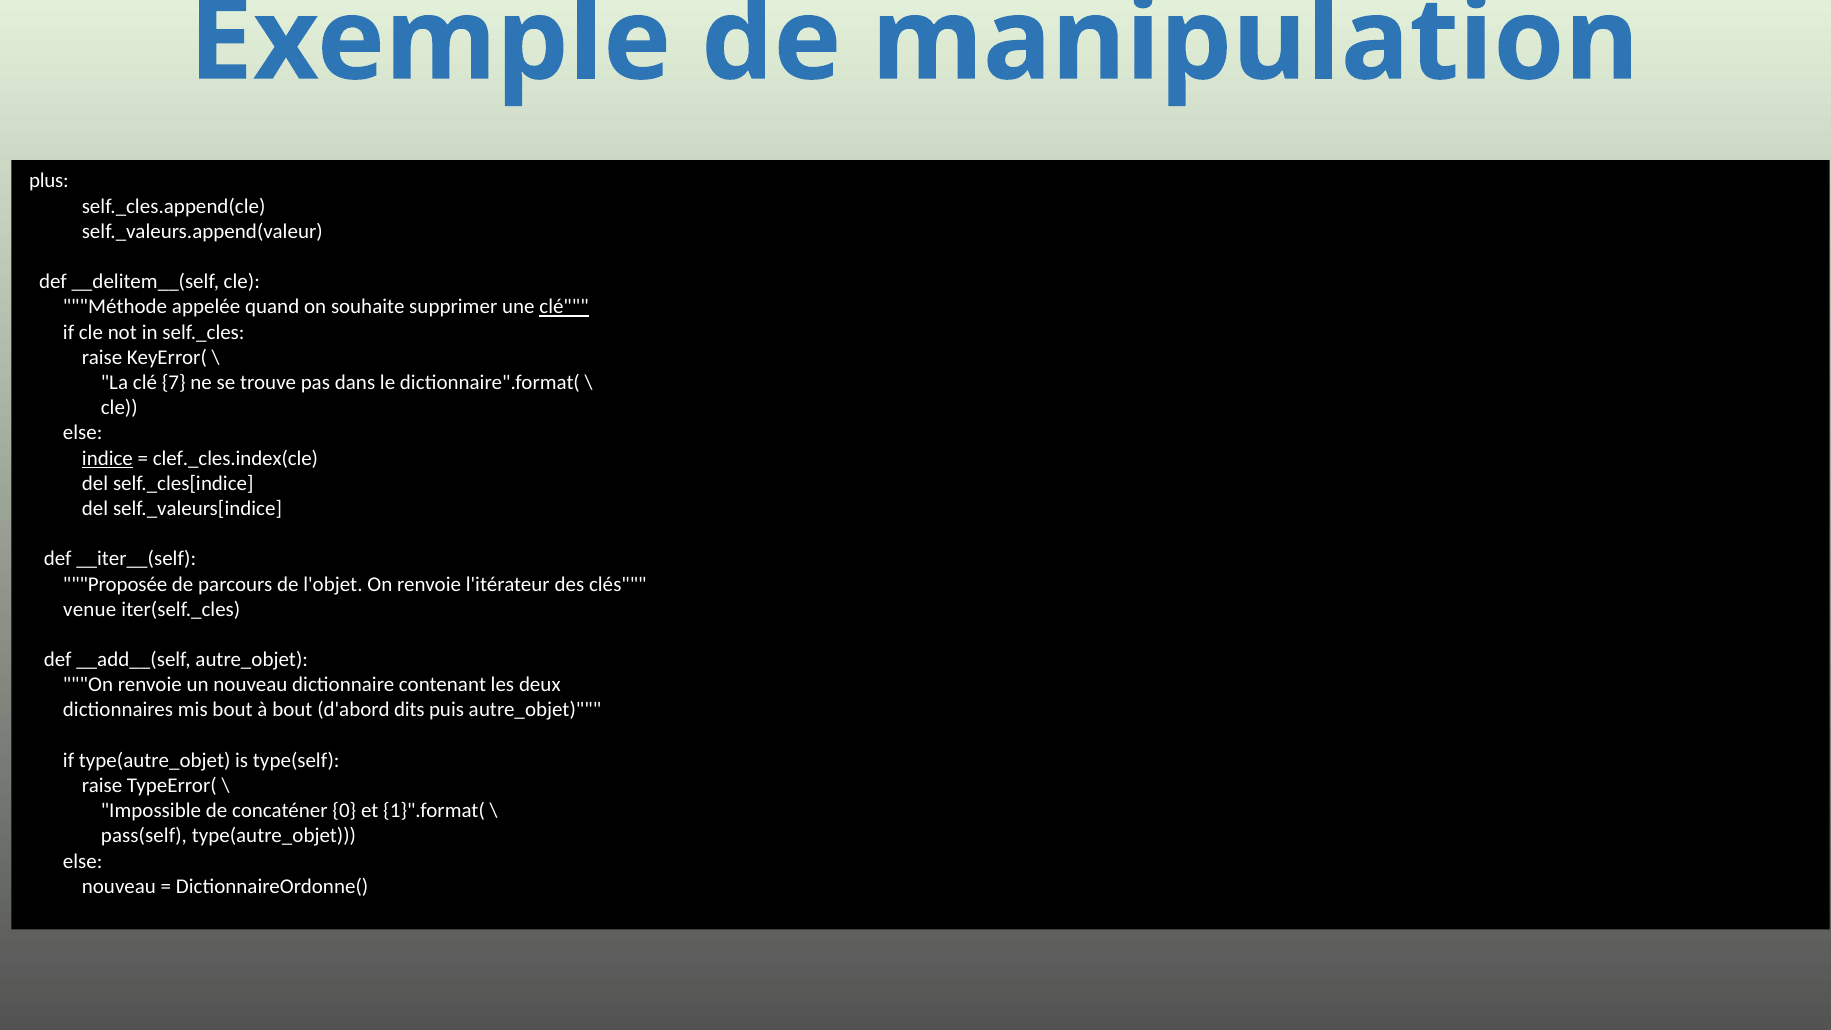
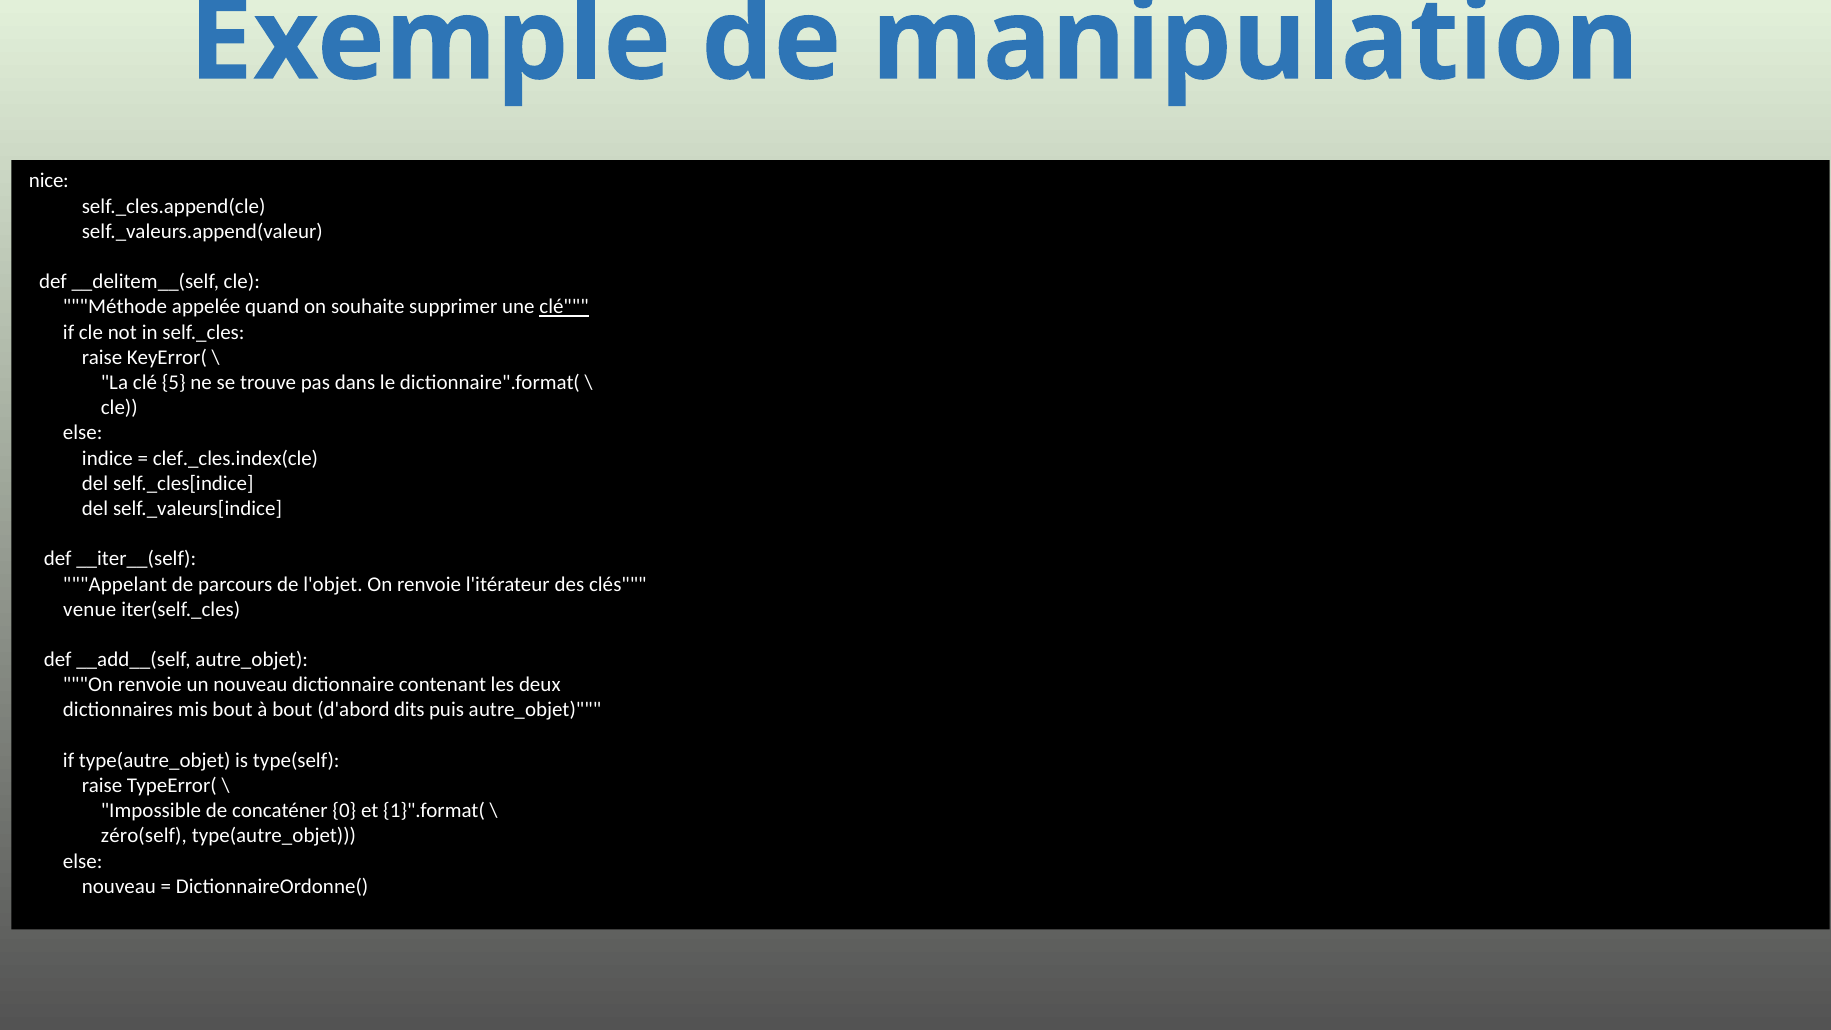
plus: plus -> nice (49, 181)
7: 7 -> 5 (174, 383)
indice underline: present -> none (107, 458)
Proposée: Proposée -> Appelant (115, 584)
pass(self: pass(self -> zéro(self (144, 836)
